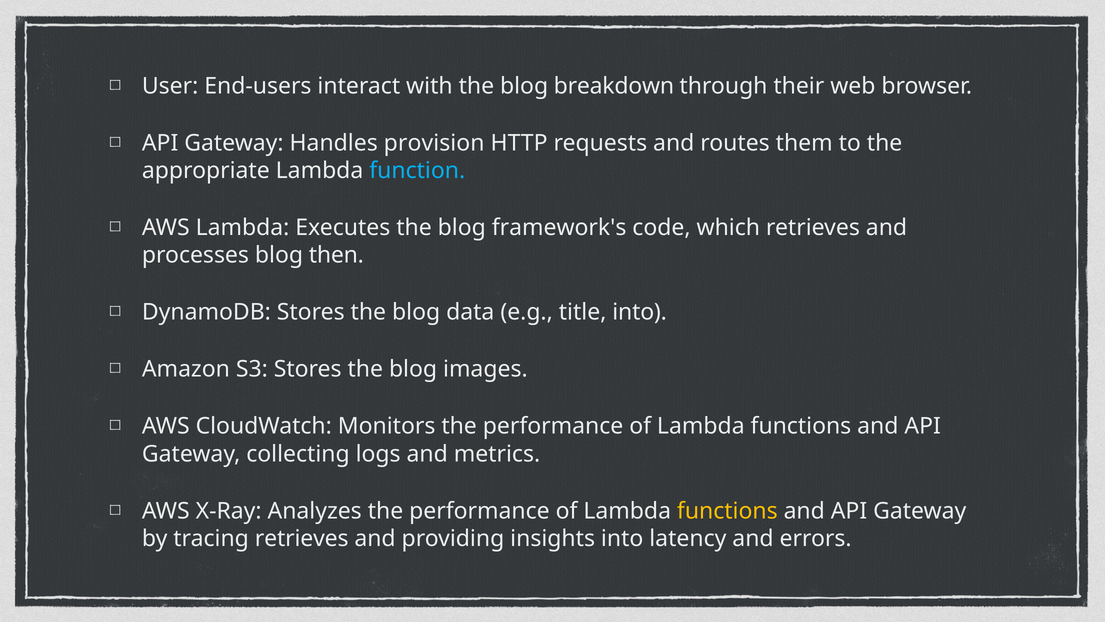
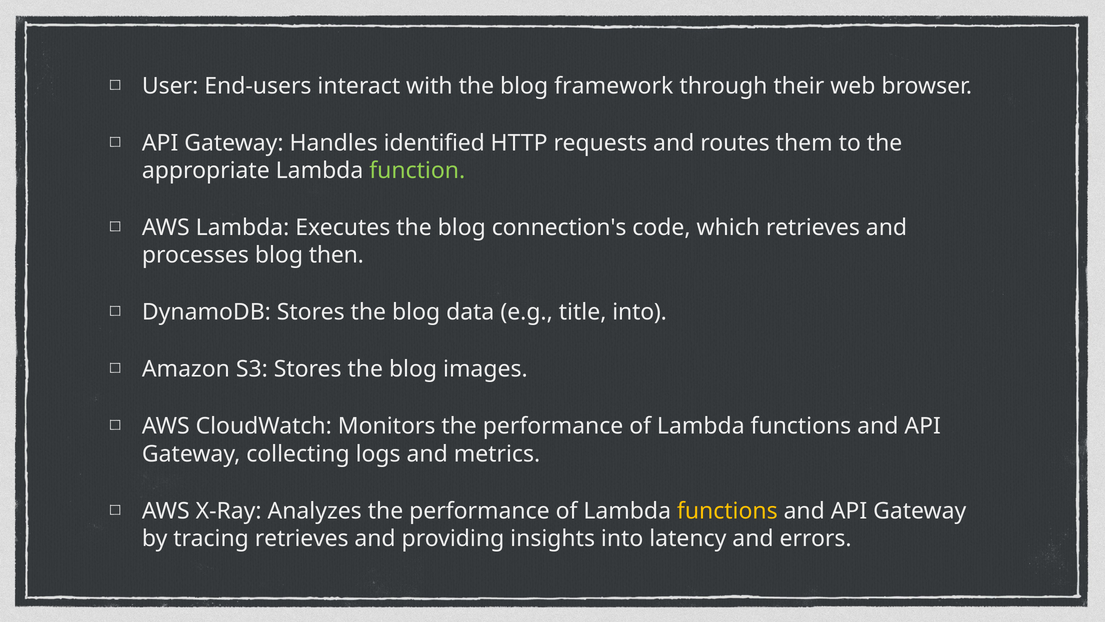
breakdown: breakdown -> framework (614, 86)
provision: provision -> identified (434, 143)
function colour: light blue -> light green (417, 171)
framework's: framework's -> connection's (559, 228)
